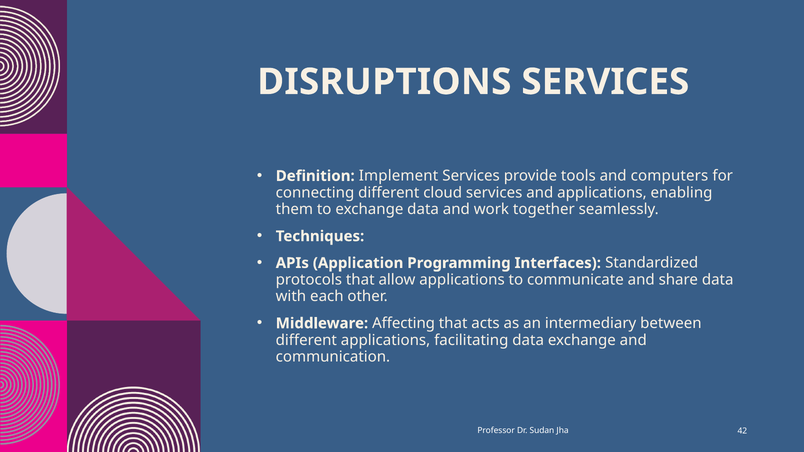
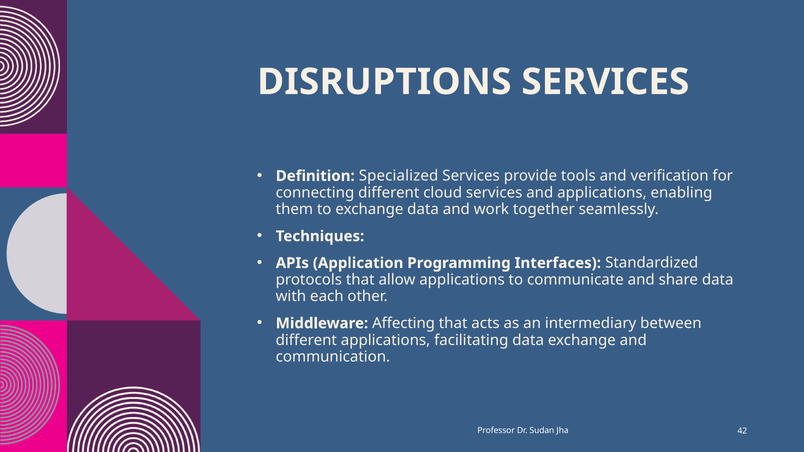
Implement: Implement -> Specialized (399, 176)
computers: computers -> verification (670, 176)
